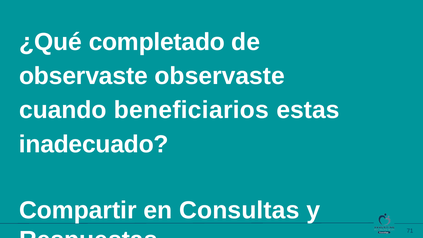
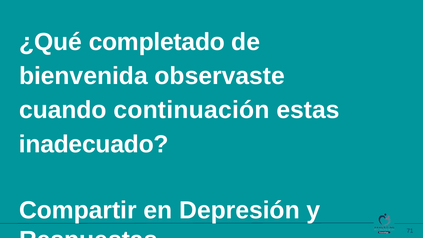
observaste: observaste -> bienvenida (83, 76)
beneficiarios: beneficiarios -> continuación (191, 110)
Consultas: Consultas -> Depresión (239, 210)
